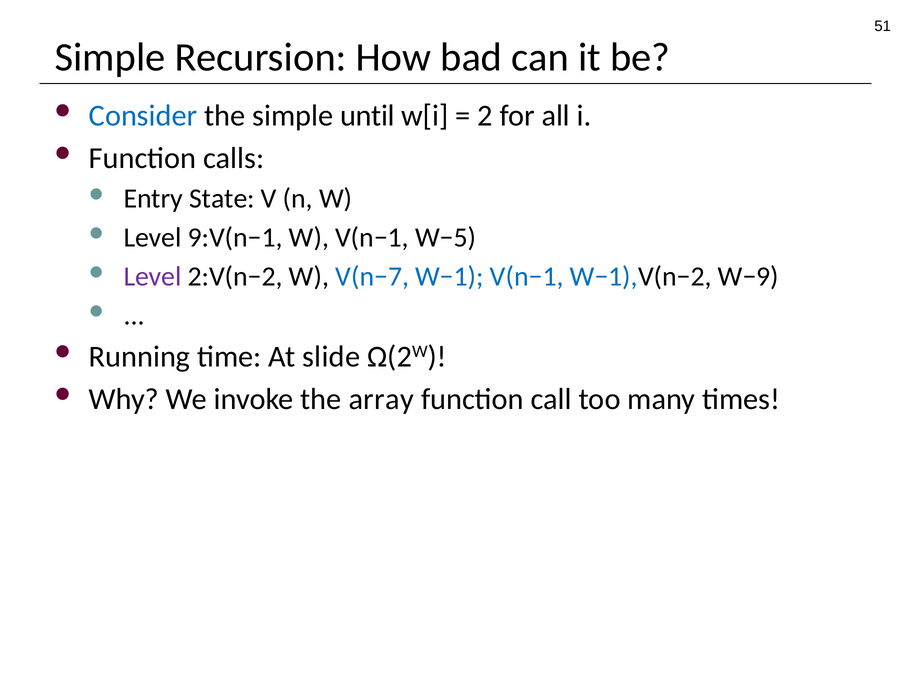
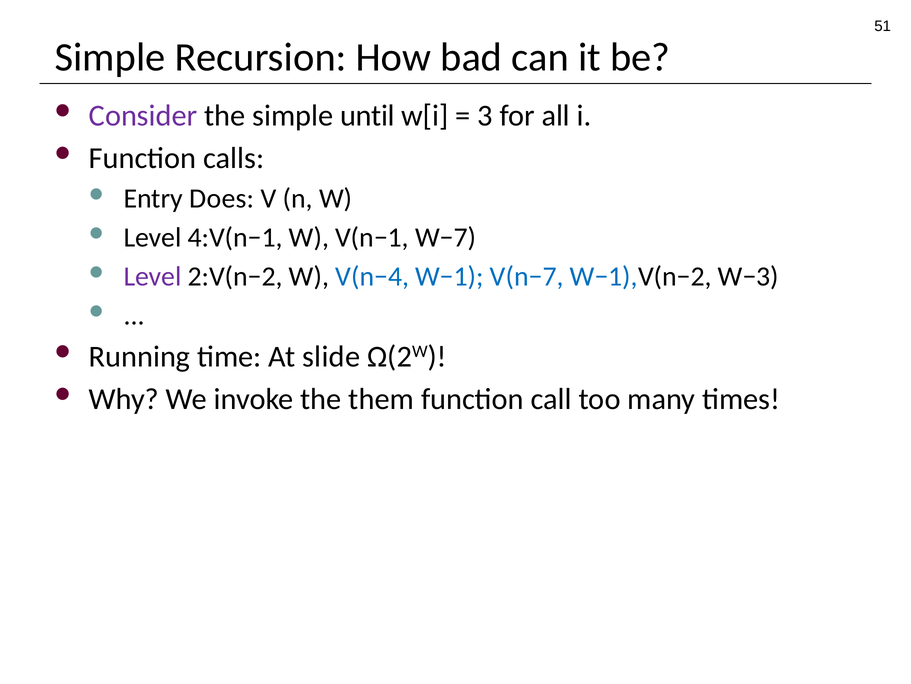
Consider colour: blue -> purple (143, 115)
2: 2 -> 3 (485, 115)
State: State -> Does (222, 198)
9:V(n−1: 9:V(n−1 -> 4:V(n−1 (235, 237)
W−5: W−5 -> W−7 (446, 237)
V(n−7: V(n−7 -> V(n−4 (372, 276)
W−1 V(n−1: V(n−1 -> V(n−7 (527, 276)
W−9: W−9 -> W−3 (748, 276)
array: array -> them (381, 399)
